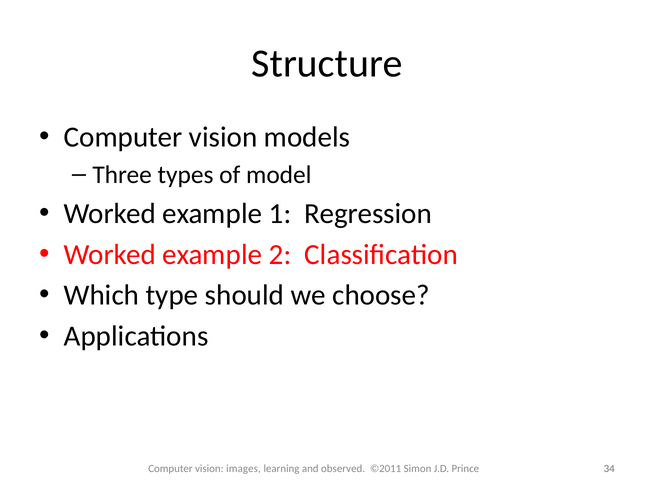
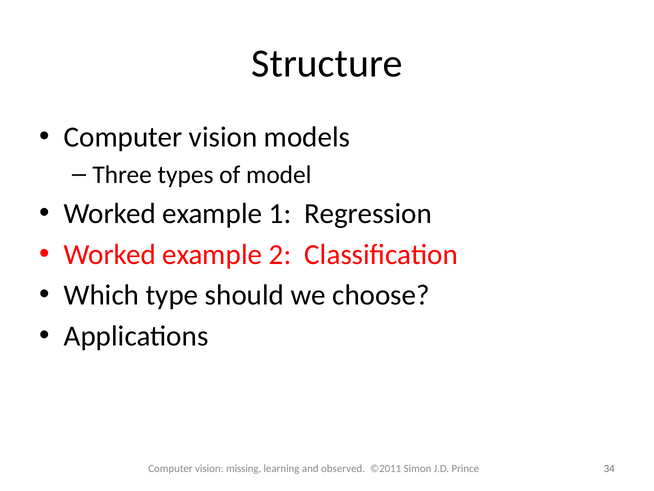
images: images -> missing (244, 468)
